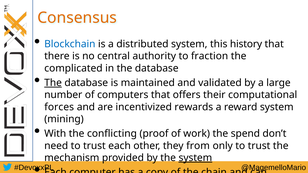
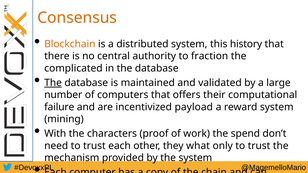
Blockchain colour: blue -> orange (70, 44)
forces: forces -> failure (59, 107)
rewards: rewards -> payload (194, 107)
conflicting: conflicting -> characters (112, 134)
from: from -> what (198, 146)
system underline: present -> none (195, 158)
